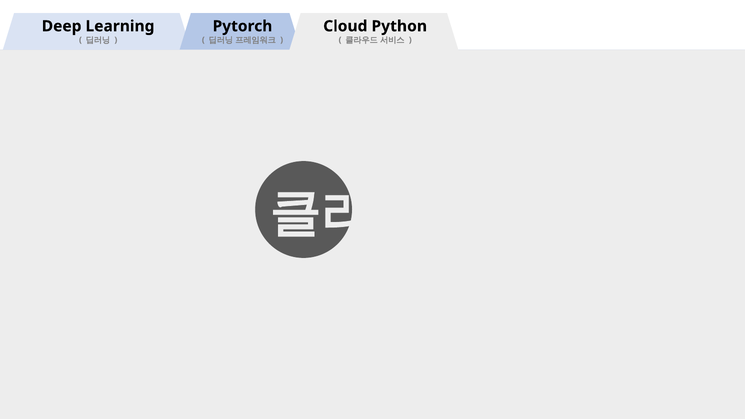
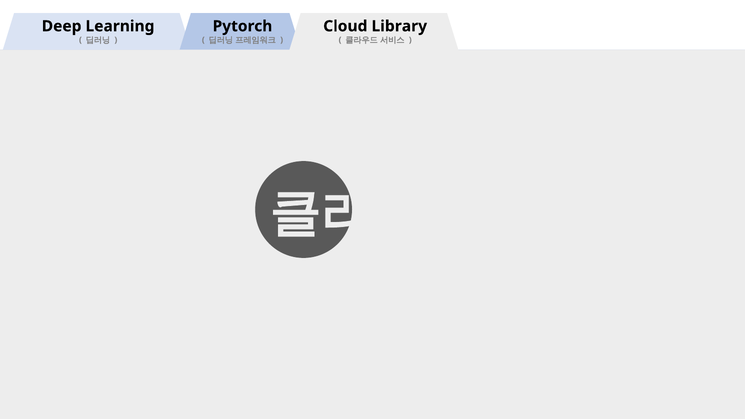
Python: Python -> Library (399, 26)
